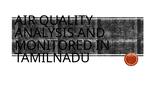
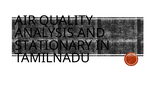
MONITORED: MONITORED -> STATIONARY (53, 46)
